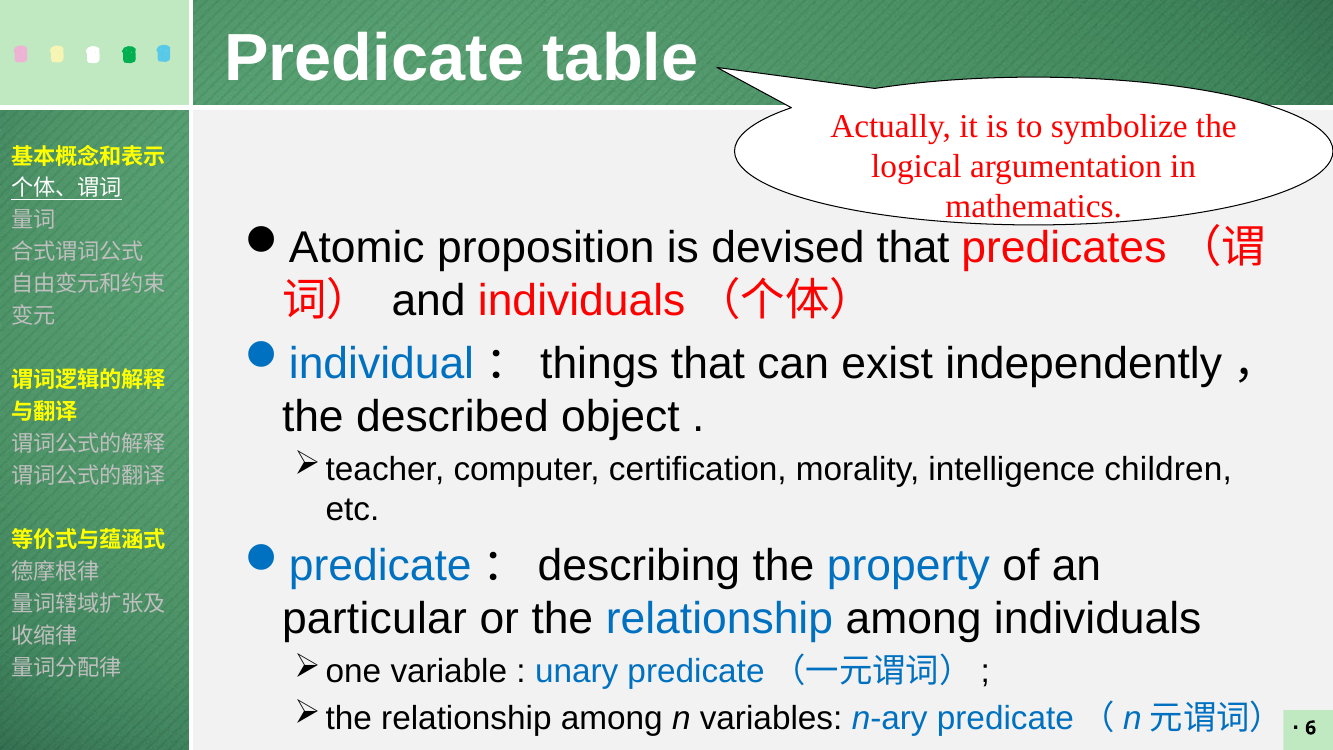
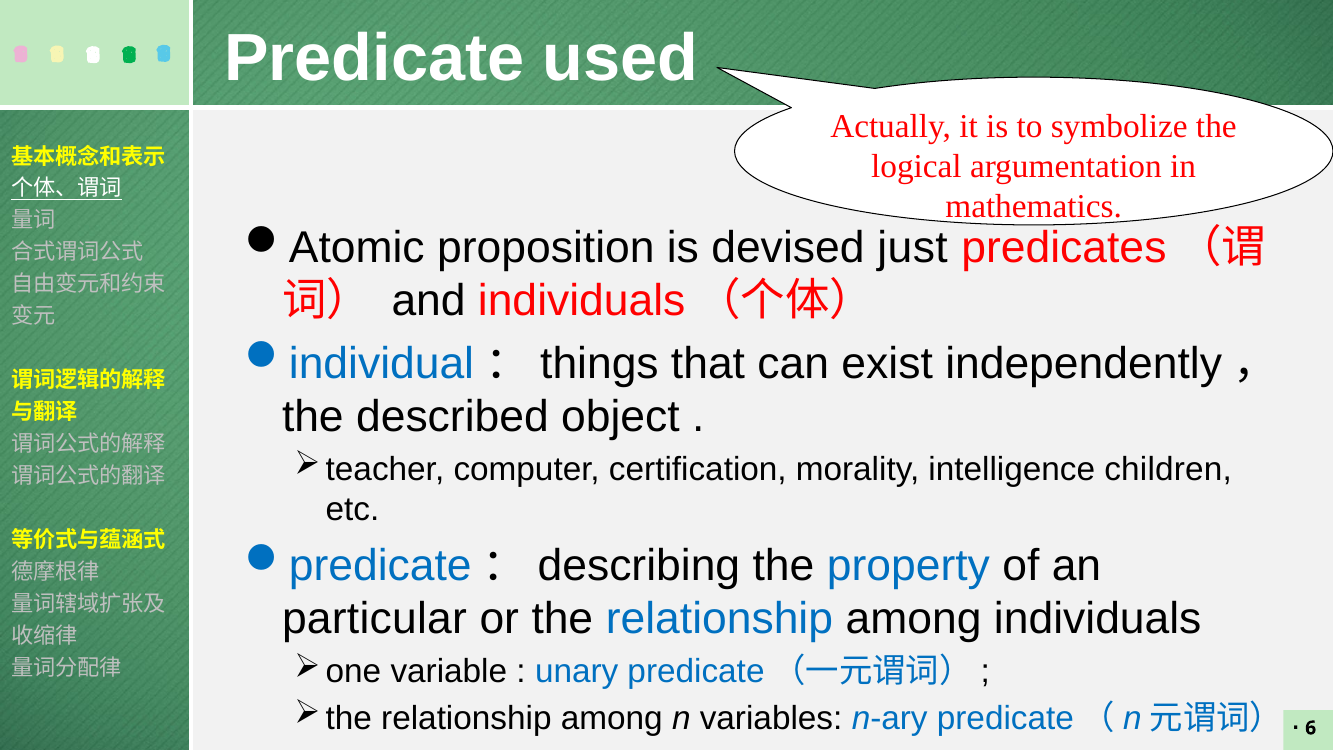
table: table -> used (620, 58)
devised that: that -> just (913, 248)
